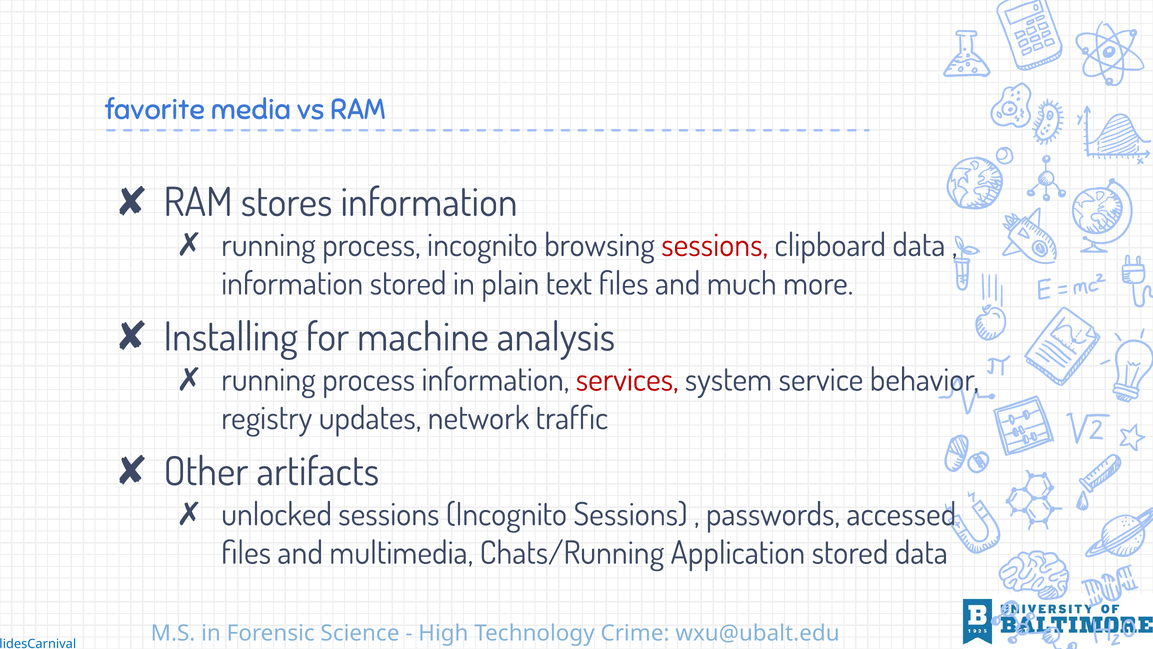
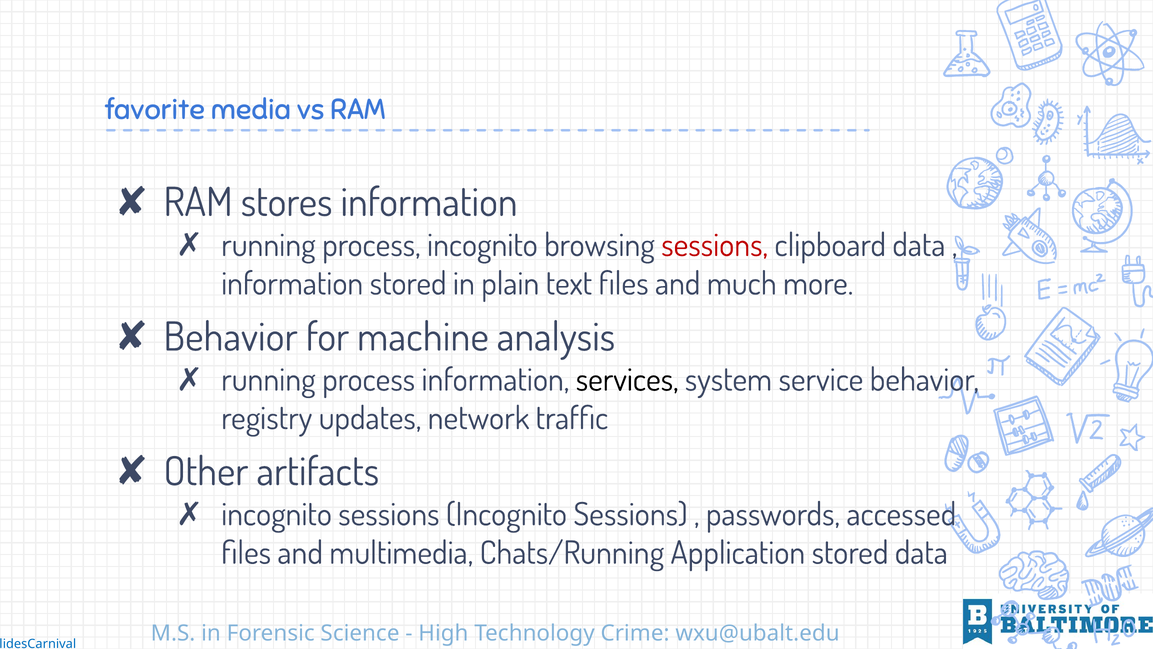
Installing: Installing -> Behavior (231, 337)
services colour: red -> black (627, 380)
unlocked: unlocked -> incognito (277, 514)
